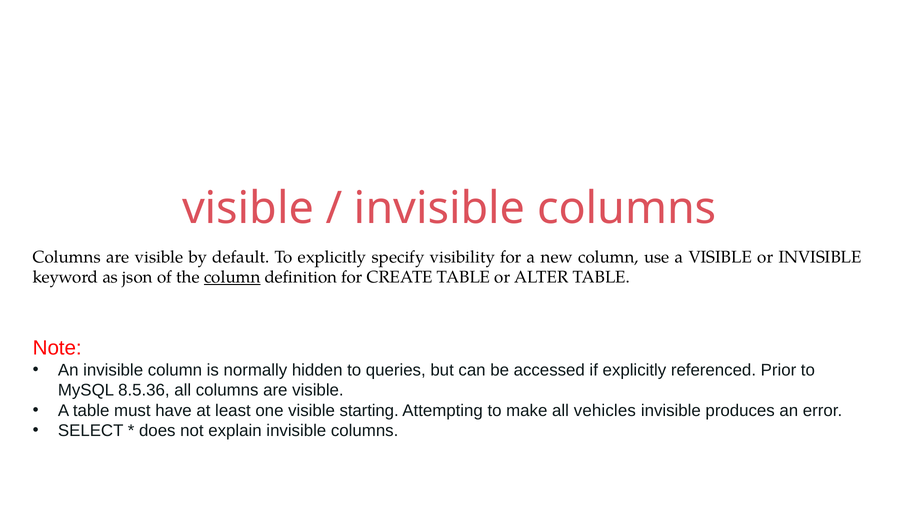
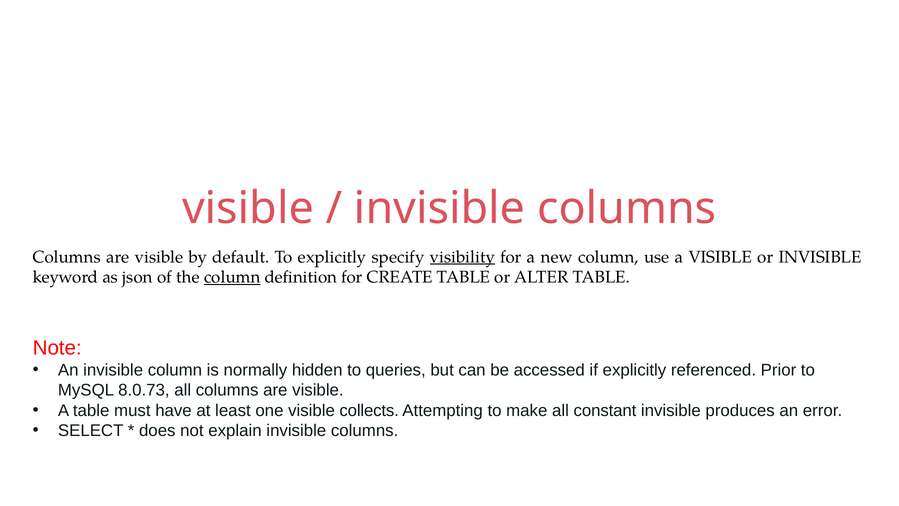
visibility underline: none -> present (462, 257)
8.5.36: 8.5.36 -> 8.0.73 (144, 390)
starting: starting -> collects (369, 410)
vehicles: vehicles -> constant (605, 410)
